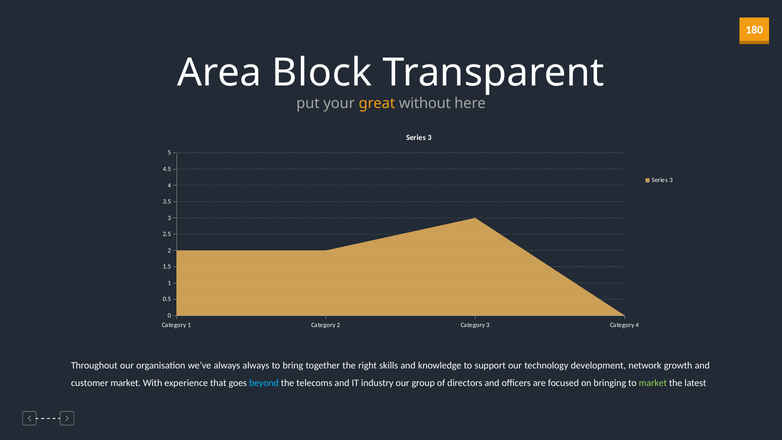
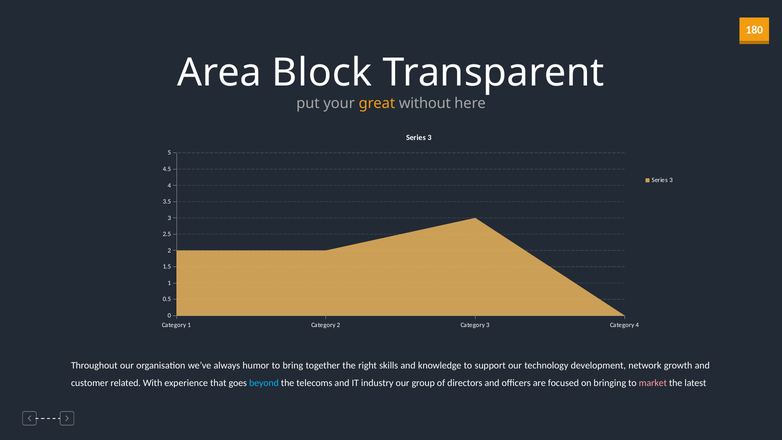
always always: always -> humor (256, 365)
customer market: market -> related (126, 383)
market colour: light green -> pink (653, 383)
